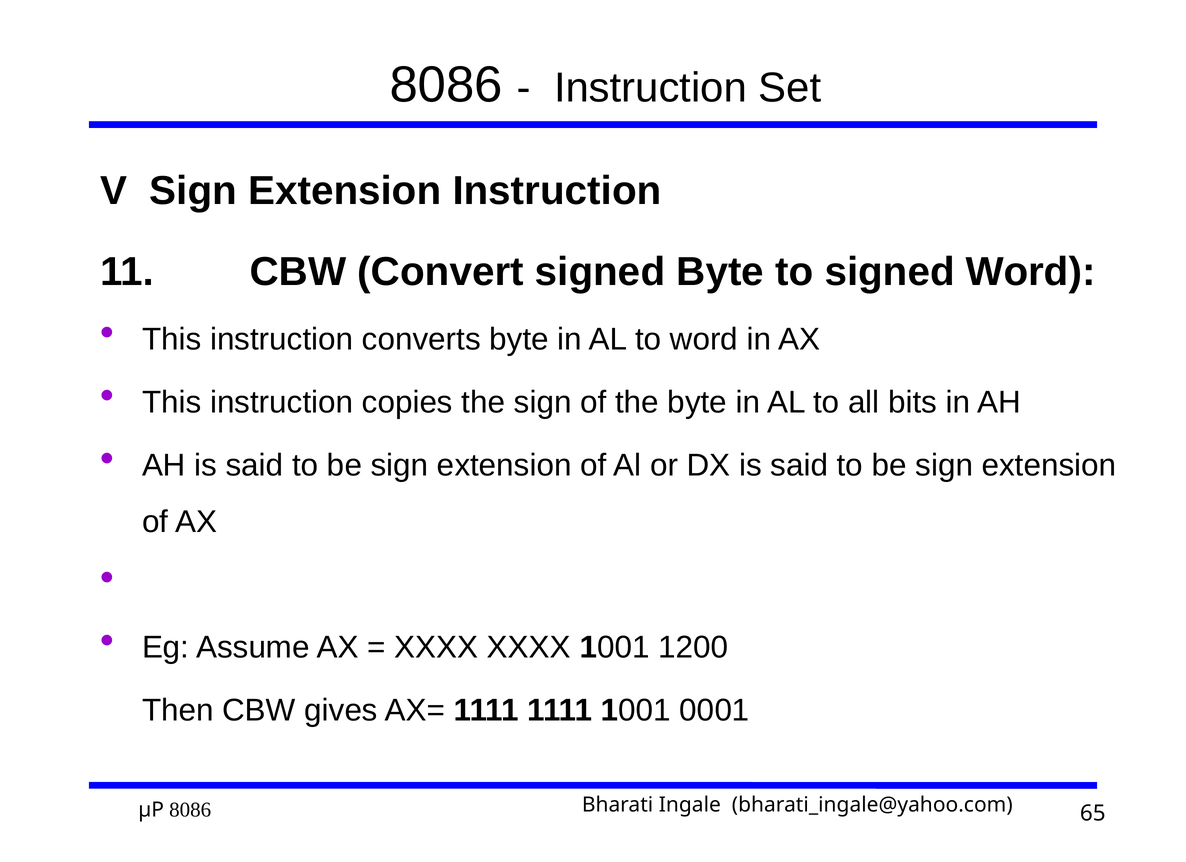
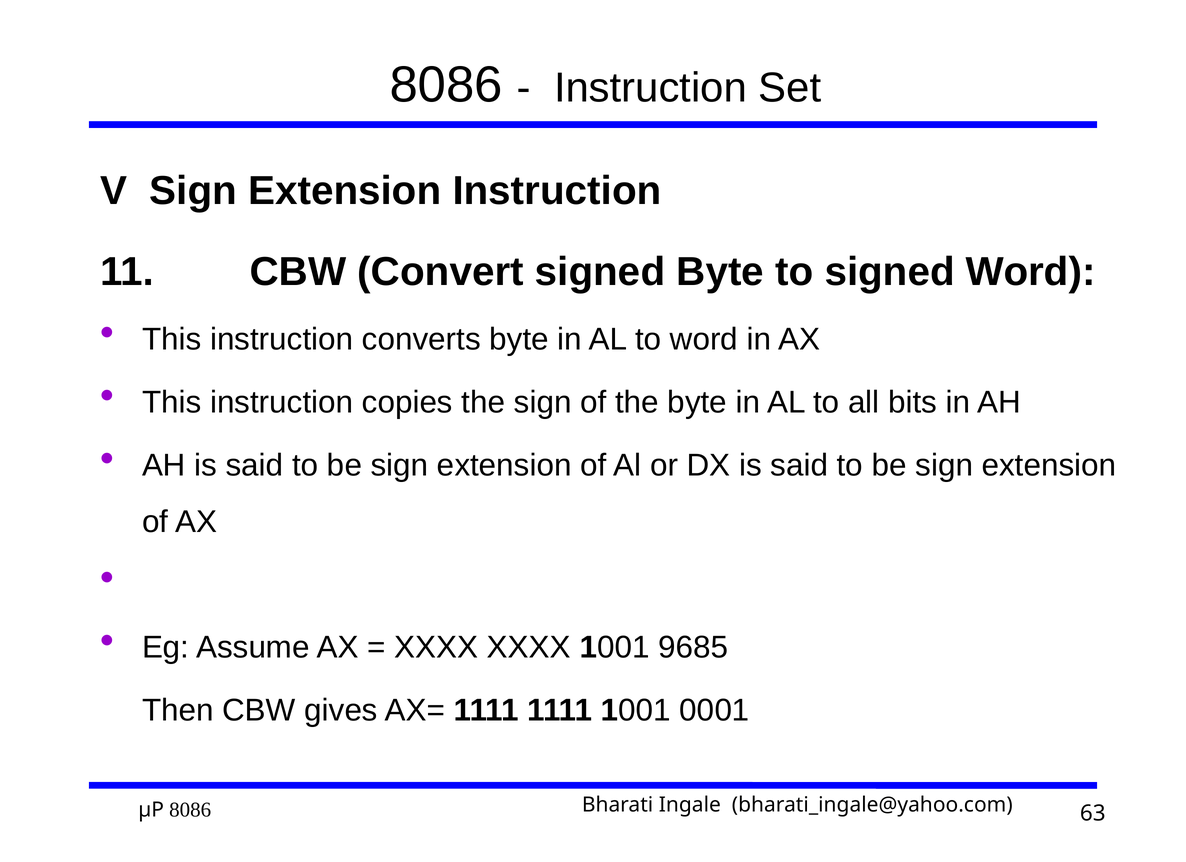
1200: 1200 -> 9685 (693, 648)
65: 65 -> 63 (1093, 814)
